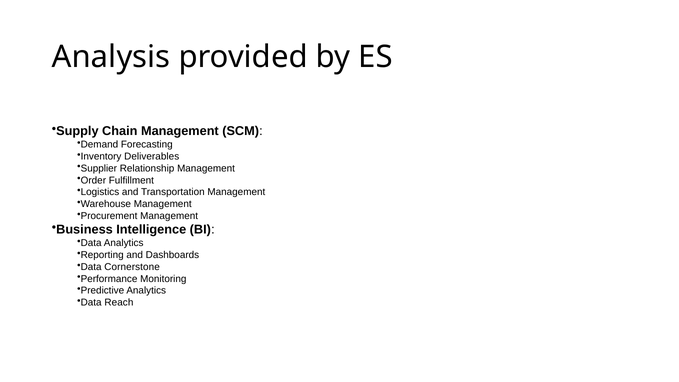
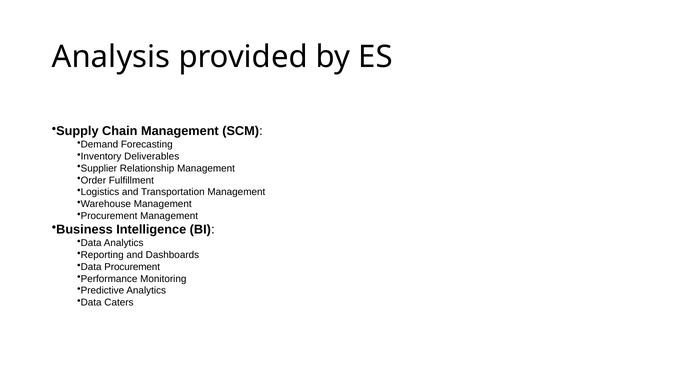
Data Cornerstone: Cornerstone -> Procurement (132, 267)
Reach: Reach -> Caters (119, 302)
